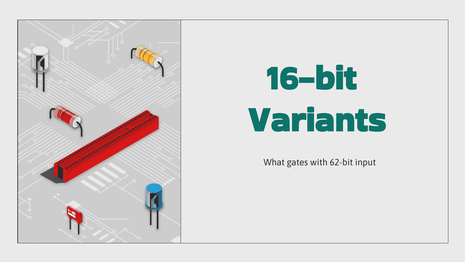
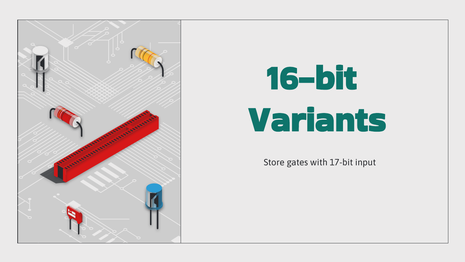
What: What -> Store (274, 162)
62-bit: 62-bit -> 17-bit (341, 162)
